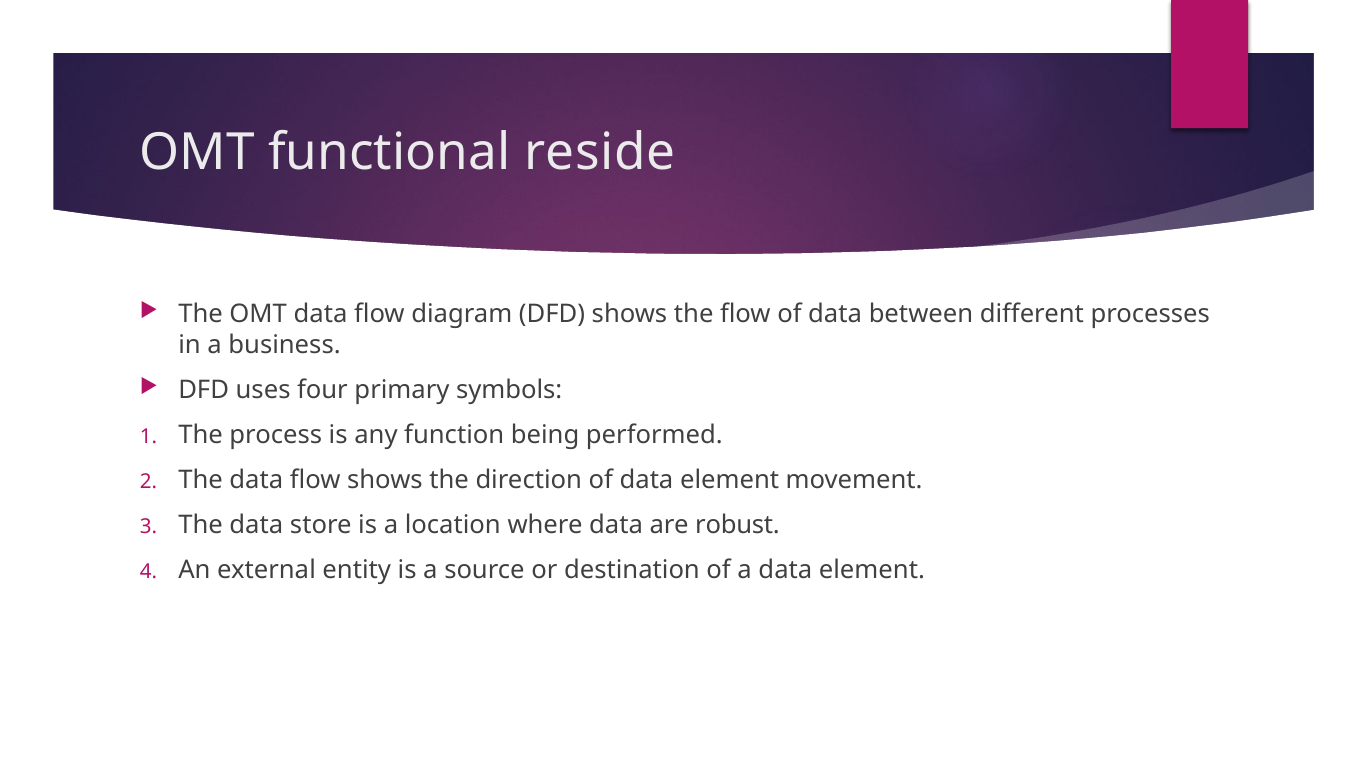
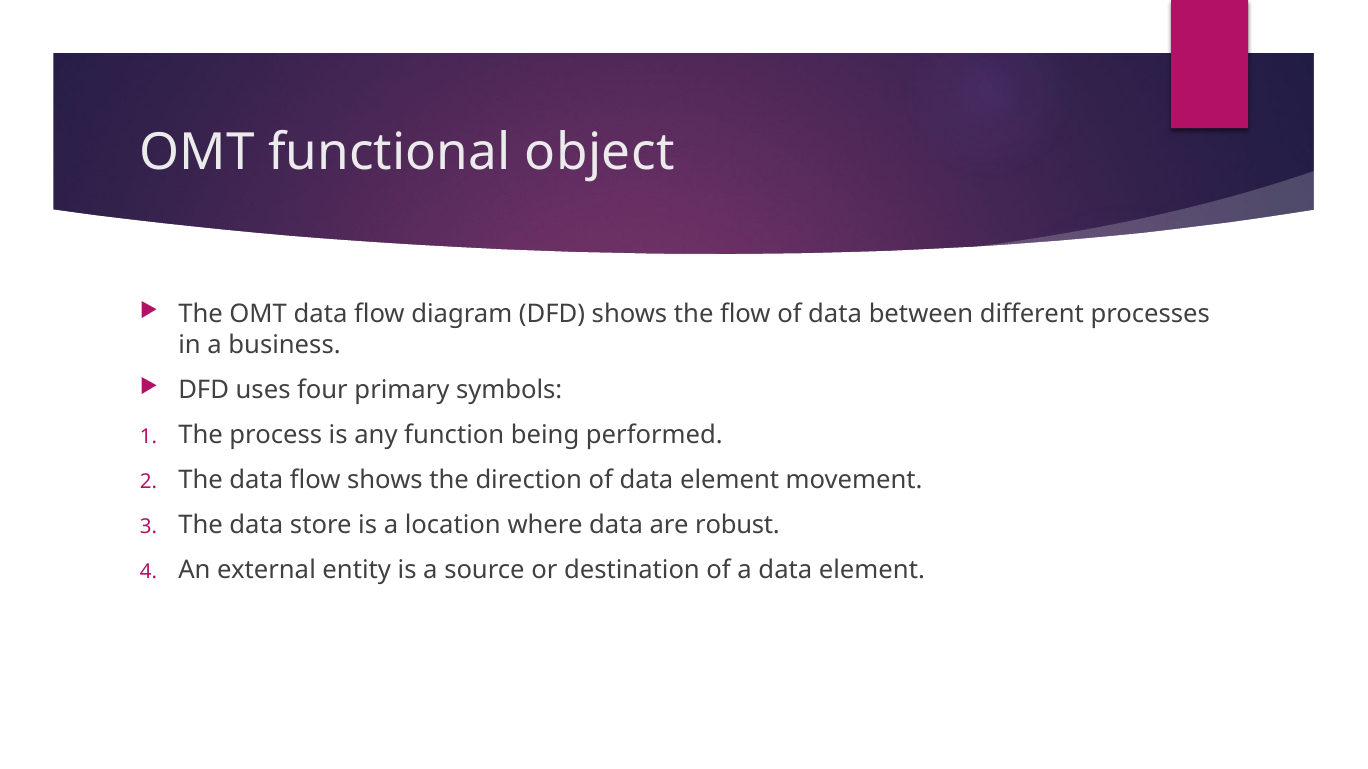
reside: reside -> object (600, 152)
